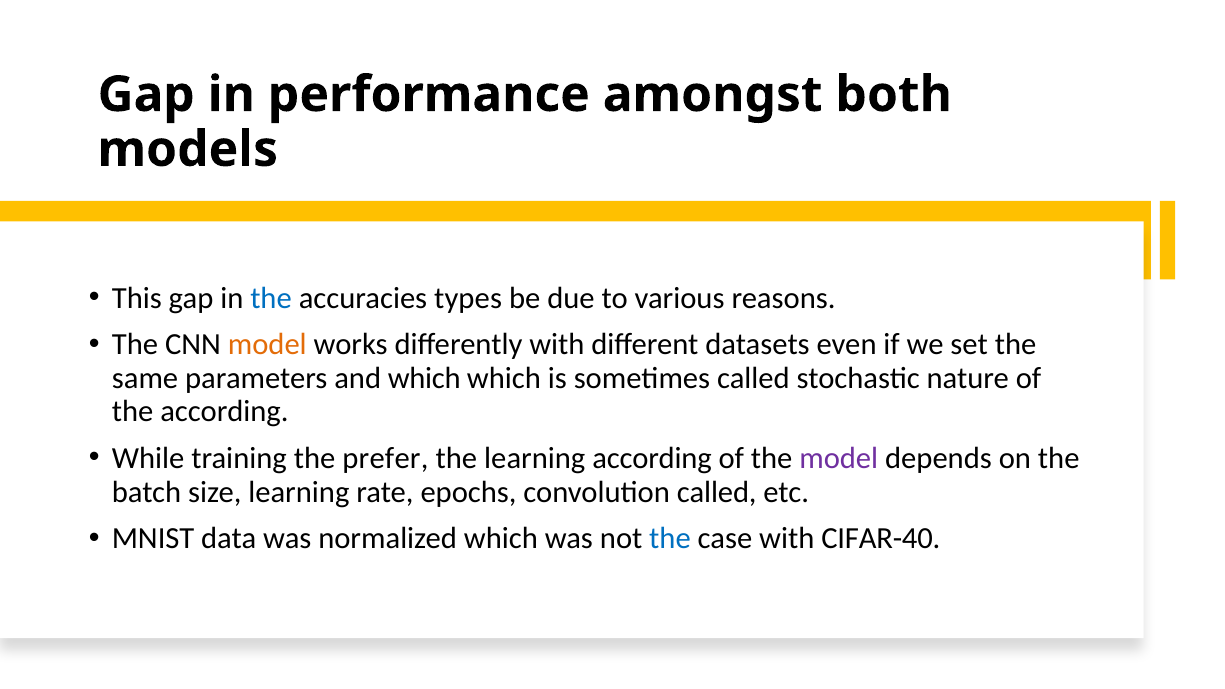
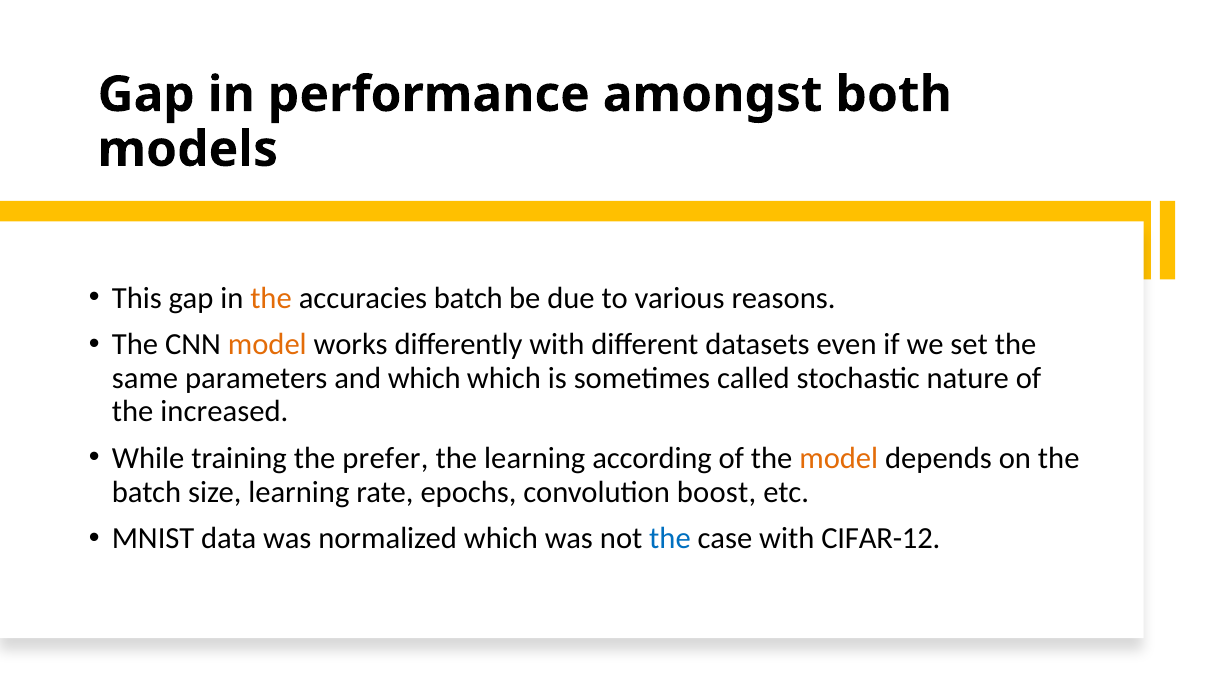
the colour: blue -> orange (271, 298)
accuracies types: types -> batch (468, 298)
the according: according -> increased (224, 412)
model colour: purple -> orange (839, 458)
convolution called: called -> boost (717, 492)
CIFAR-40: CIFAR-40 -> CIFAR-12 (881, 538)
